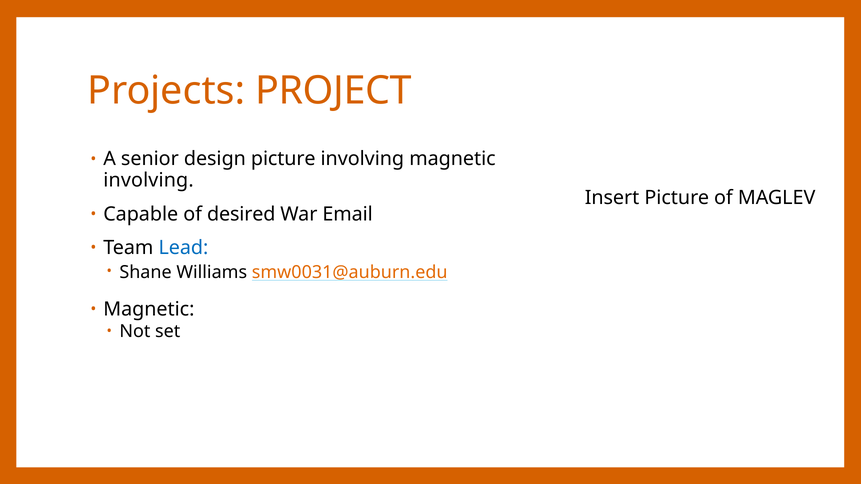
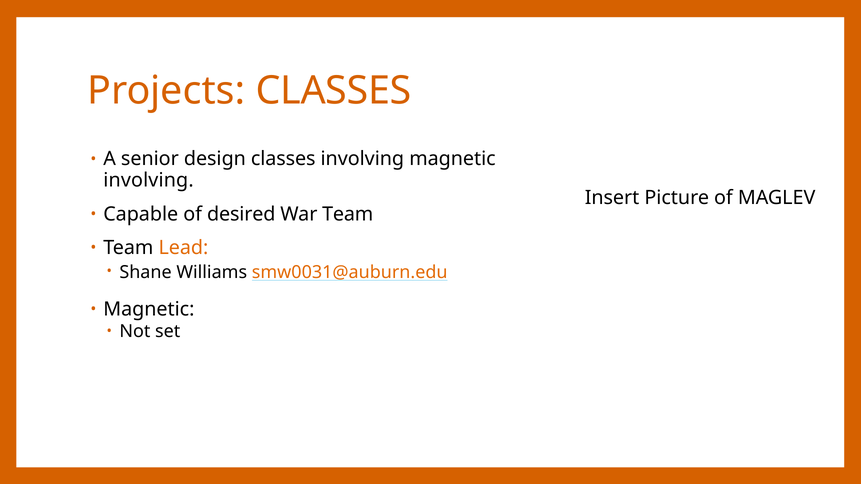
Projects PROJECT: PROJECT -> CLASSES (333, 91)
design picture: picture -> classes (283, 159)
War Email: Email -> Team (348, 214)
Lead colour: blue -> orange (183, 248)
